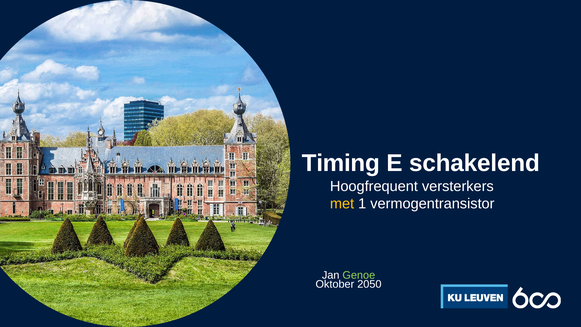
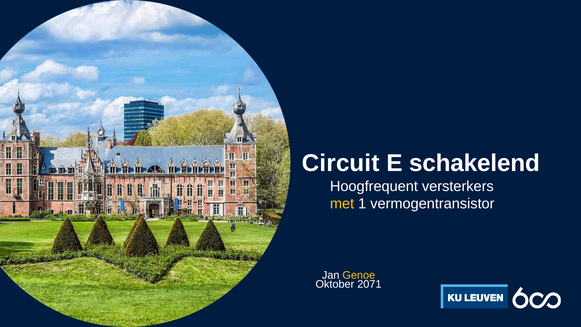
Timing: Timing -> Circuit (341, 163)
Genoe colour: light green -> yellow (359, 275)
2050: 2050 -> 2071 (369, 284)
